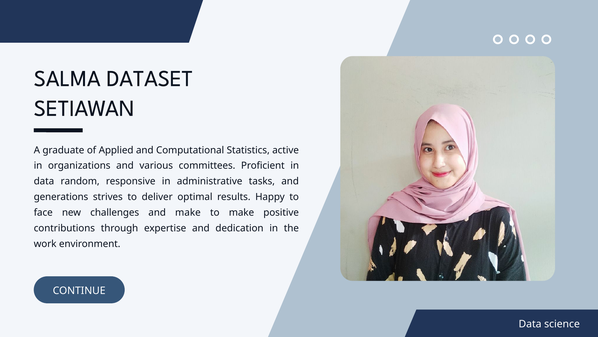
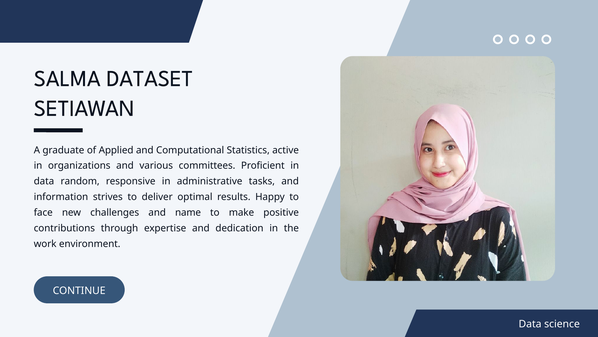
generations: generations -> information (61, 197)
and make: make -> name (188, 212)
